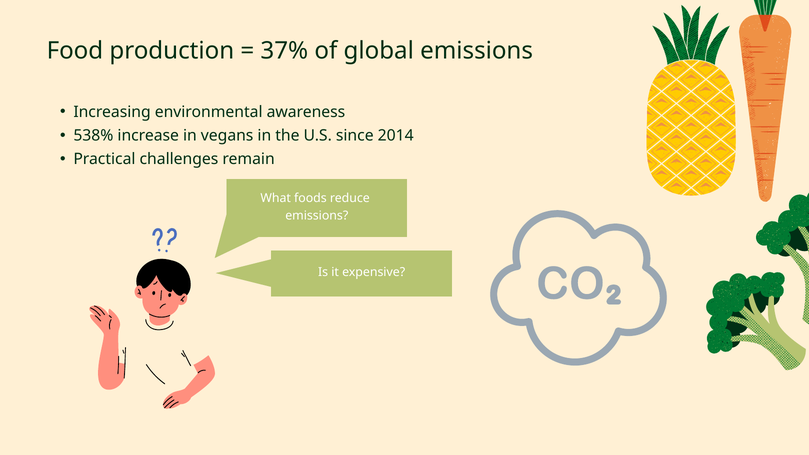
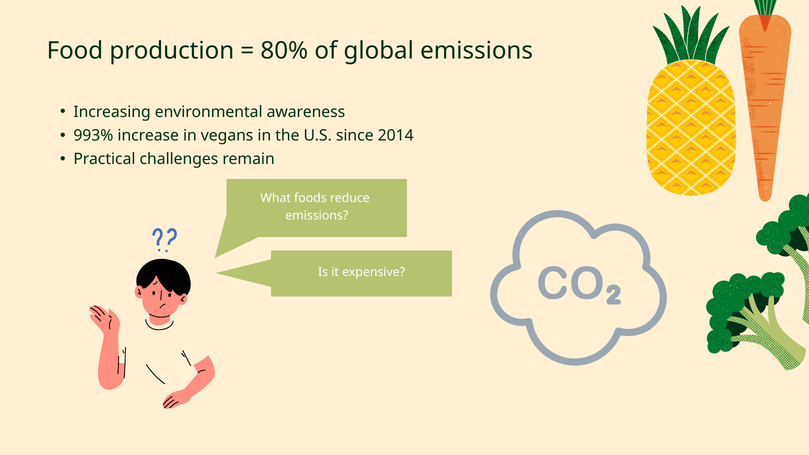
37%: 37% -> 80% (284, 51)
538%: 538% -> 993% (93, 136)
